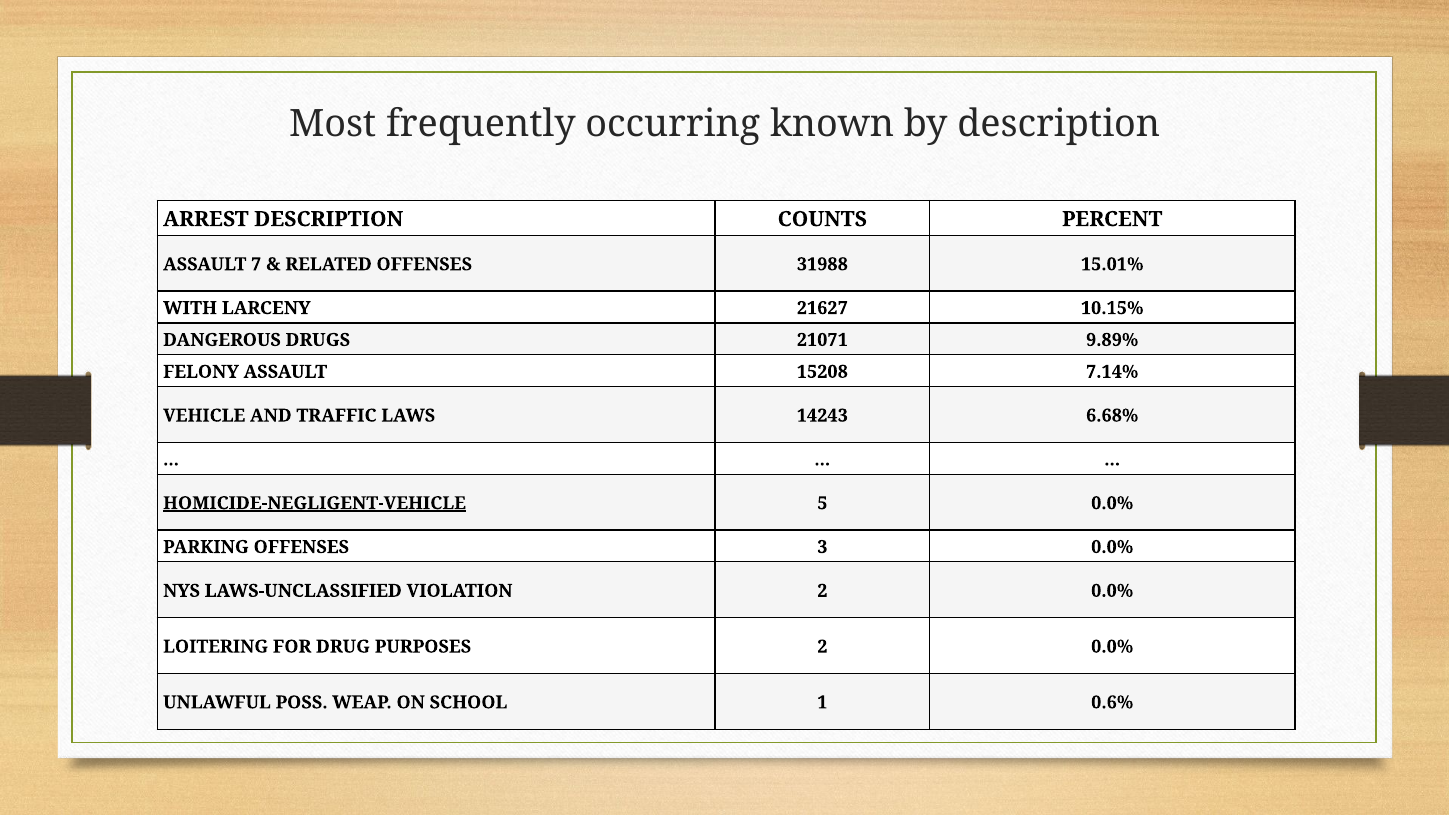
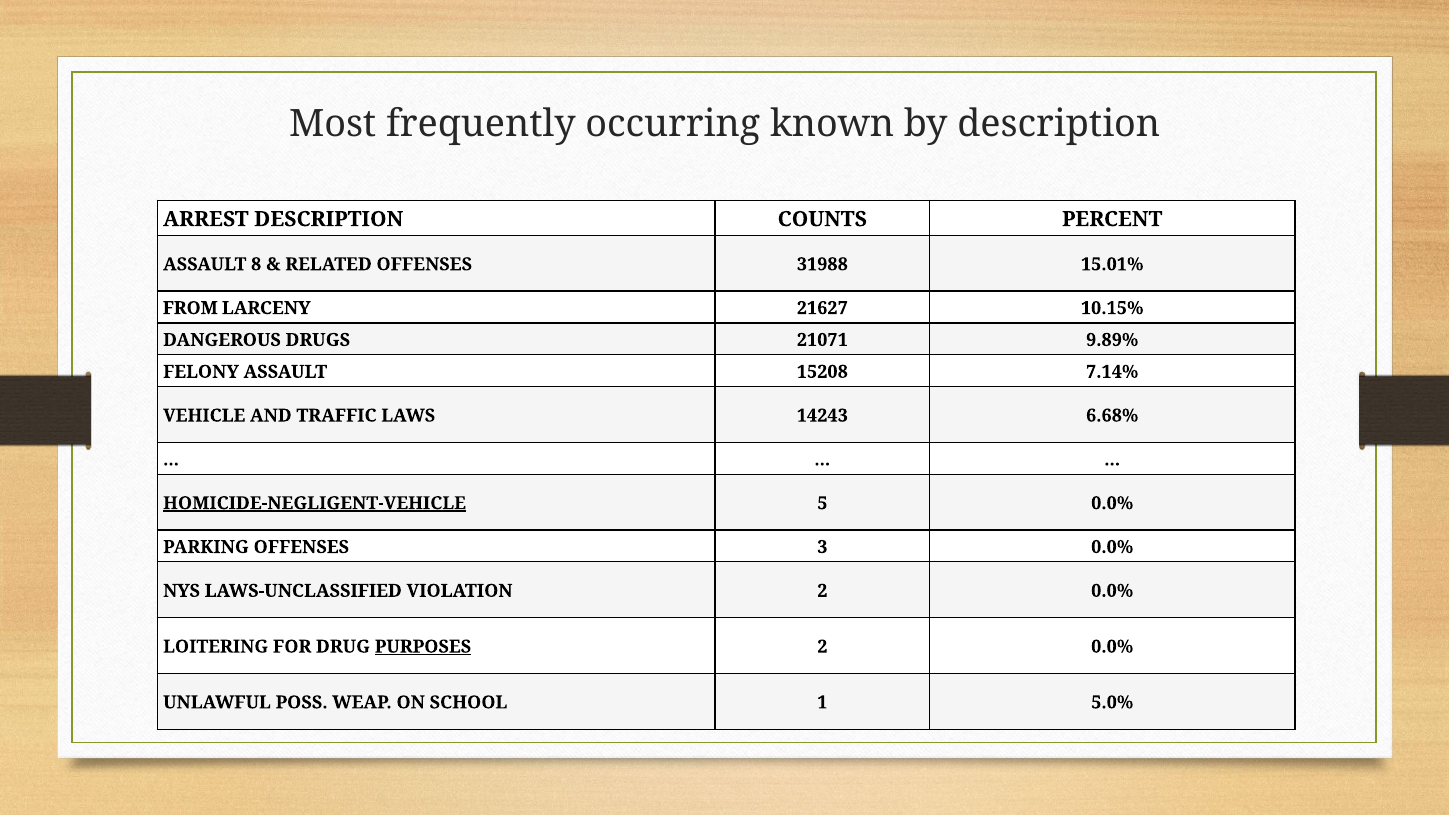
7: 7 -> 8 (256, 264)
WITH: WITH -> FROM (190, 308)
PURPOSES underline: none -> present (423, 647)
0.6%: 0.6% -> 5.0% (1112, 702)
